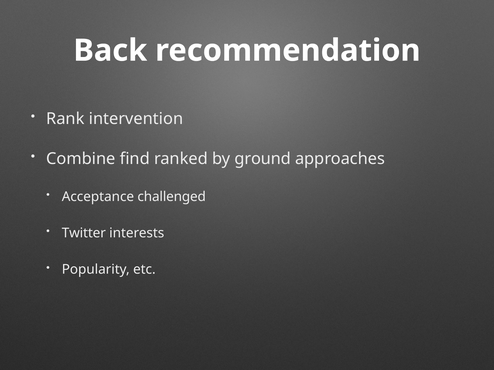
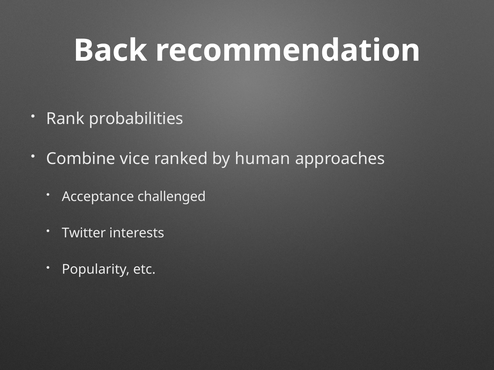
intervention: intervention -> probabilities (136, 119)
find: find -> vice (135, 159)
ground: ground -> human (263, 159)
